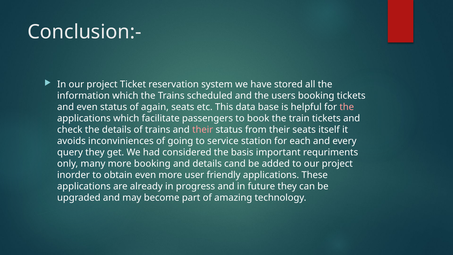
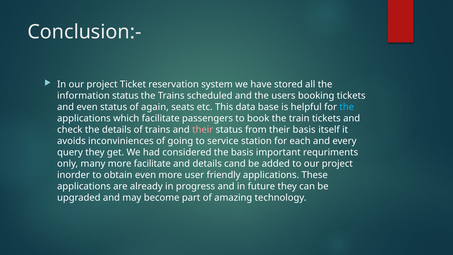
information which: which -> status (125, 96)
the colour: pink -> light blue (347, 107)
their seats: seats -> basis (304, 130)
more booking: booking -> facilitate (152, 164)
